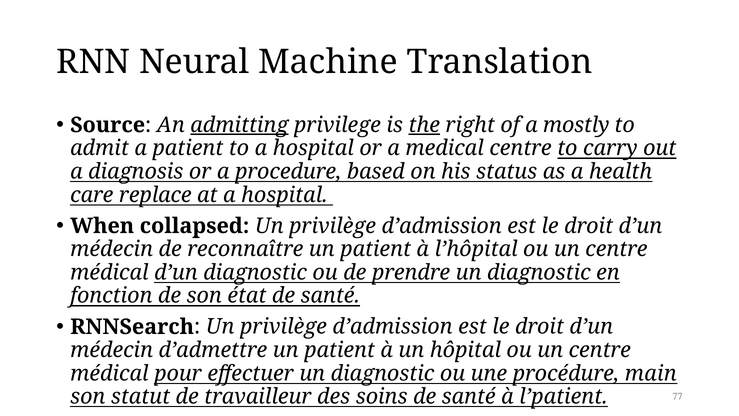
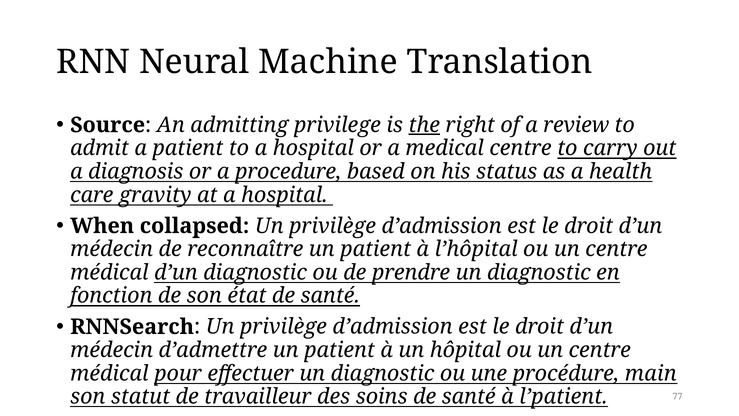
admitting underline: present -> none (239, 125)
mostly: mostly -> review (576, 125)
replace: replace -> gravity (155, 195)
